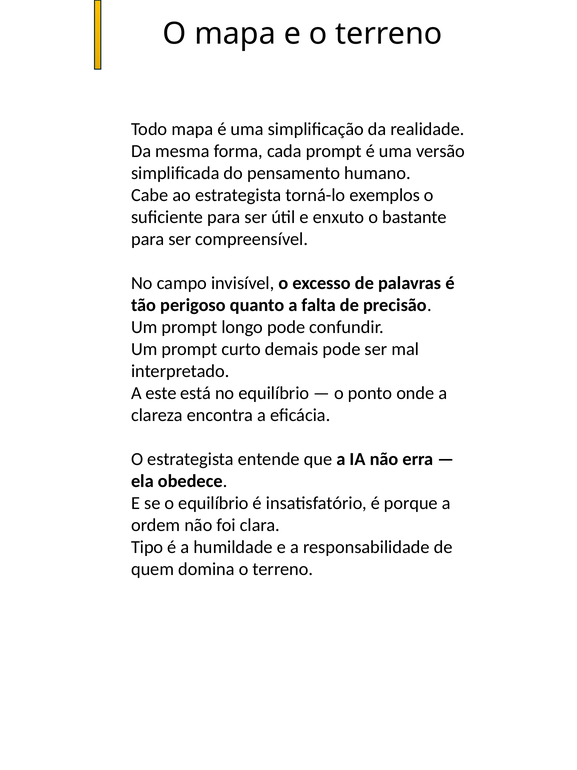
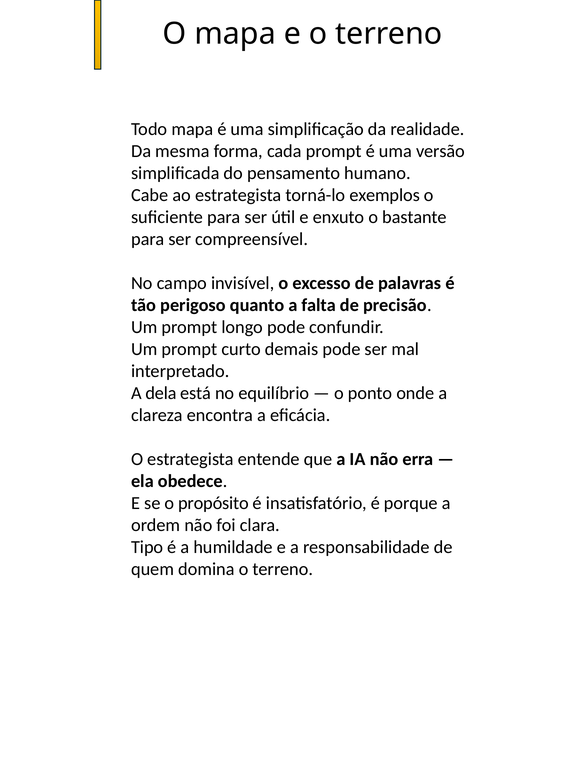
este: este -> dela (161, 393)
o equilíbrio: equilíbrio -> propósito (213, 503)
